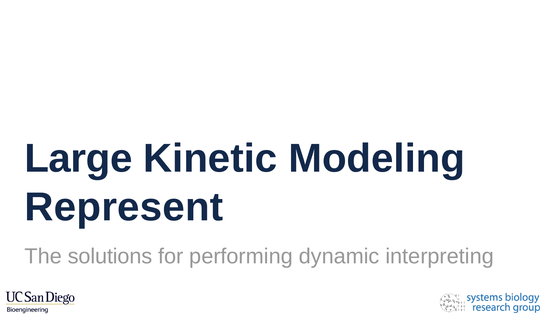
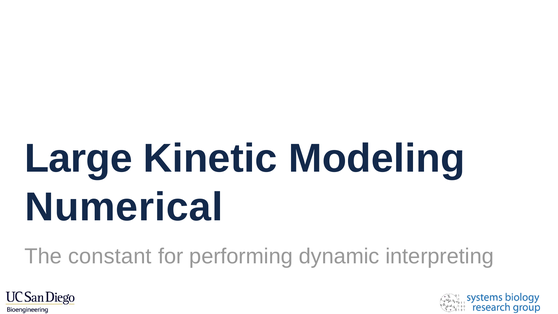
Represent: Represent -> Numerical (124, 207)
solutions: solutions -> constant (110, 256)
